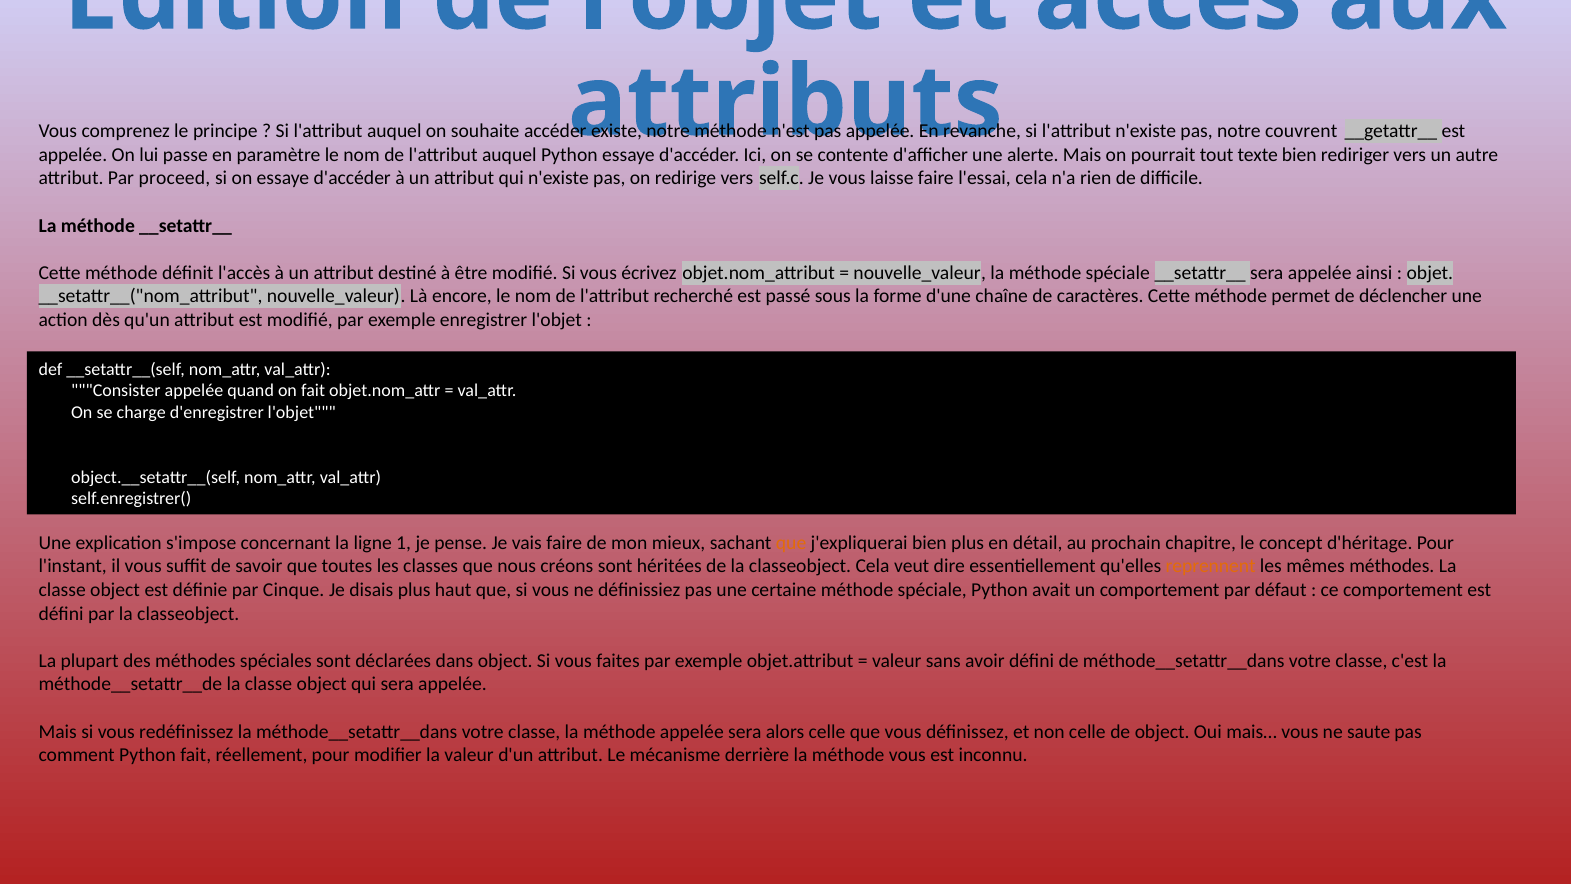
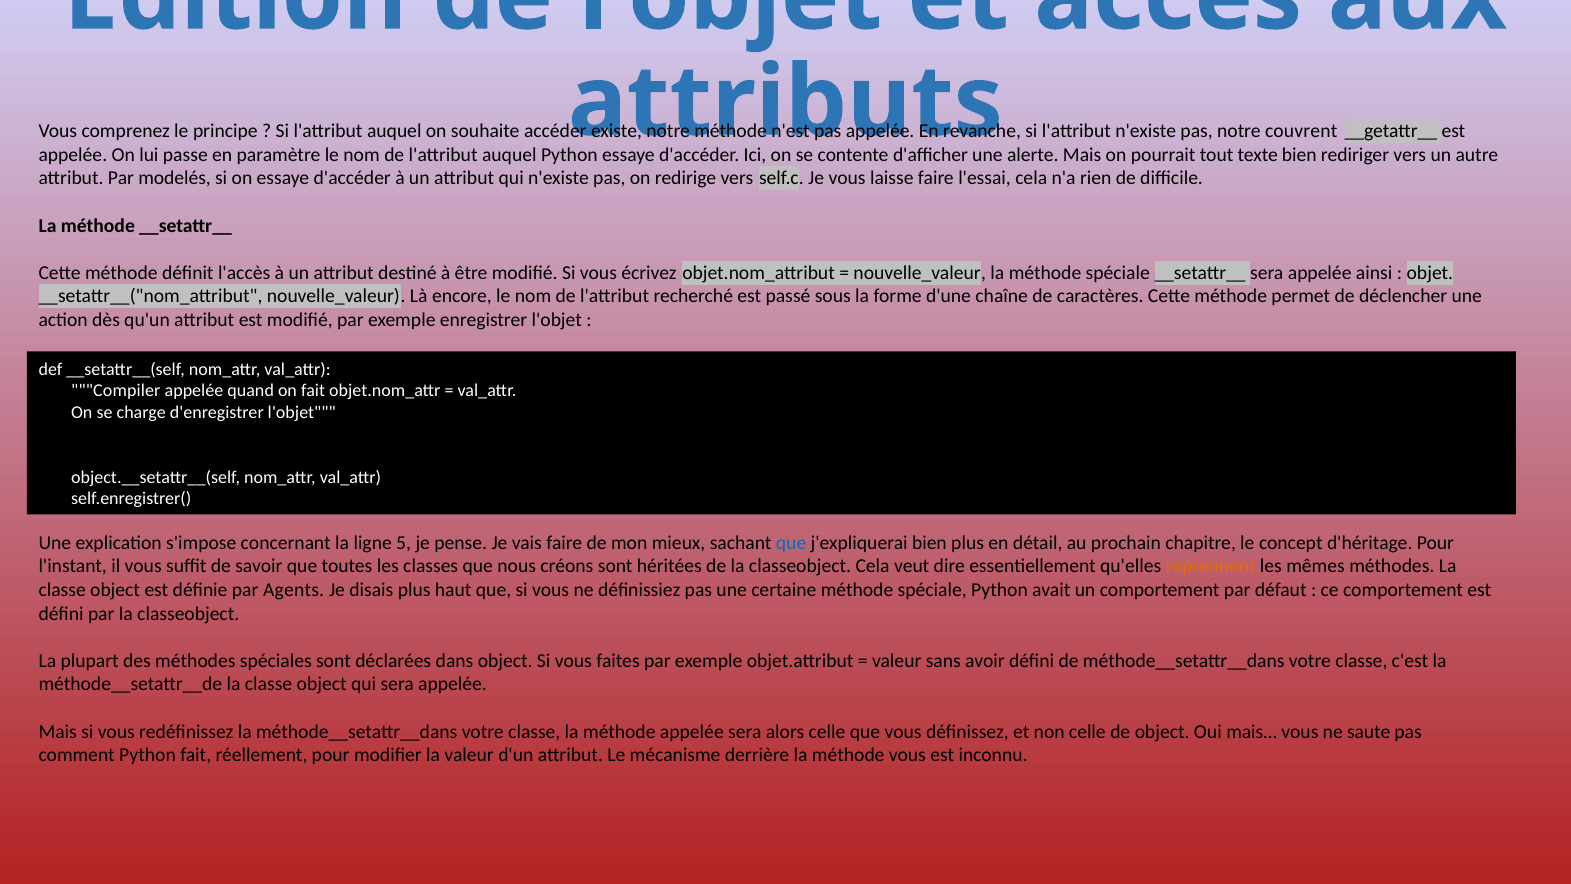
proceed: proceed -> modelés (175, 178)
Consister: Consister -> Compiler (116, 391)
1: 1 -> 5 (404, 543)
que colour: orange -> blue (791, 543)
Cinque: Cinque -> Agents (294, 590)
